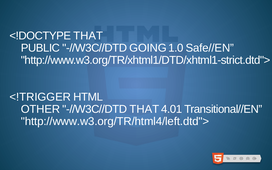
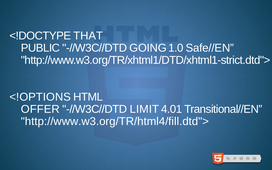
<!TRIGGER: <!TRIGGER -> <!OPTIONS (40, 97)
OTHER: OTHER -> OFFER (40, 109)
-//W3C//DTD THAT: THAT -> LIMIT (144, 109)
http://www.w3.org/TR/html4/left.dtd">: http://www.w3.org/TR/html4/left.dtd"> -> http://www.w3.org/TR/html4/fill.dtd"> (115, 121)
